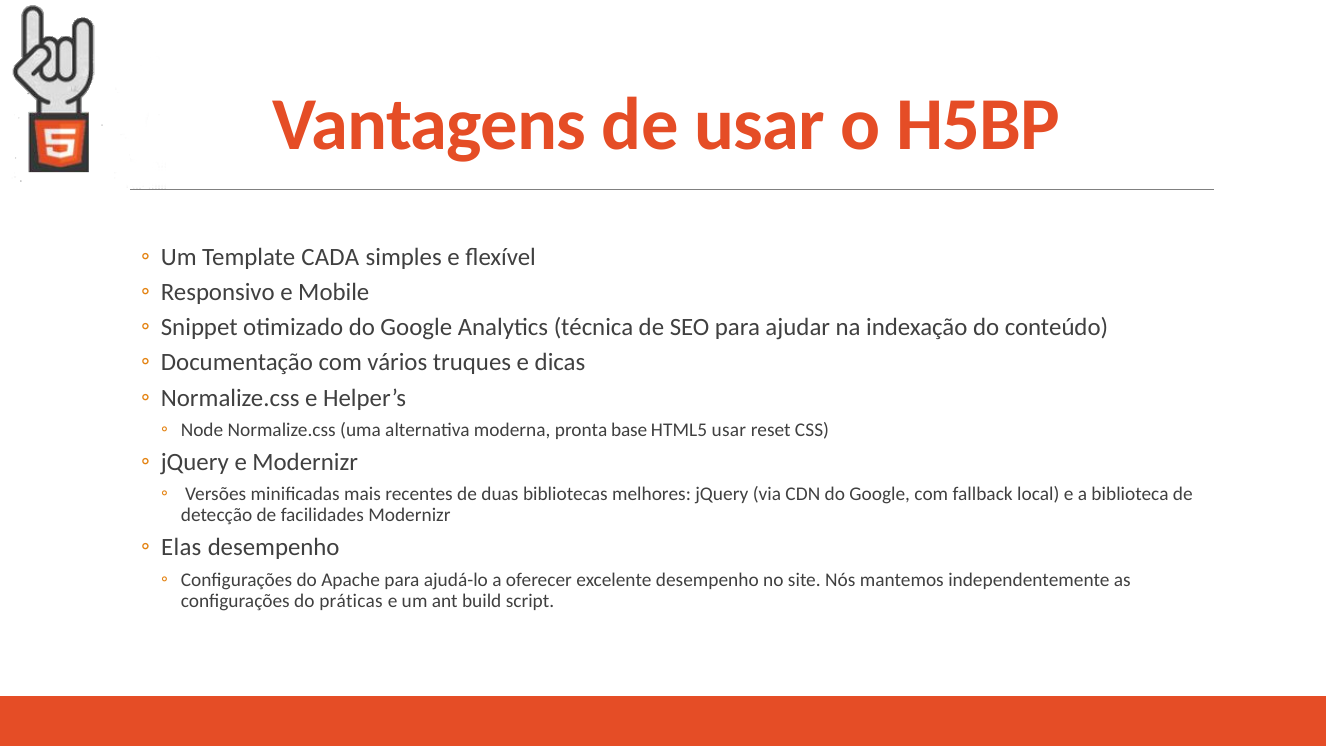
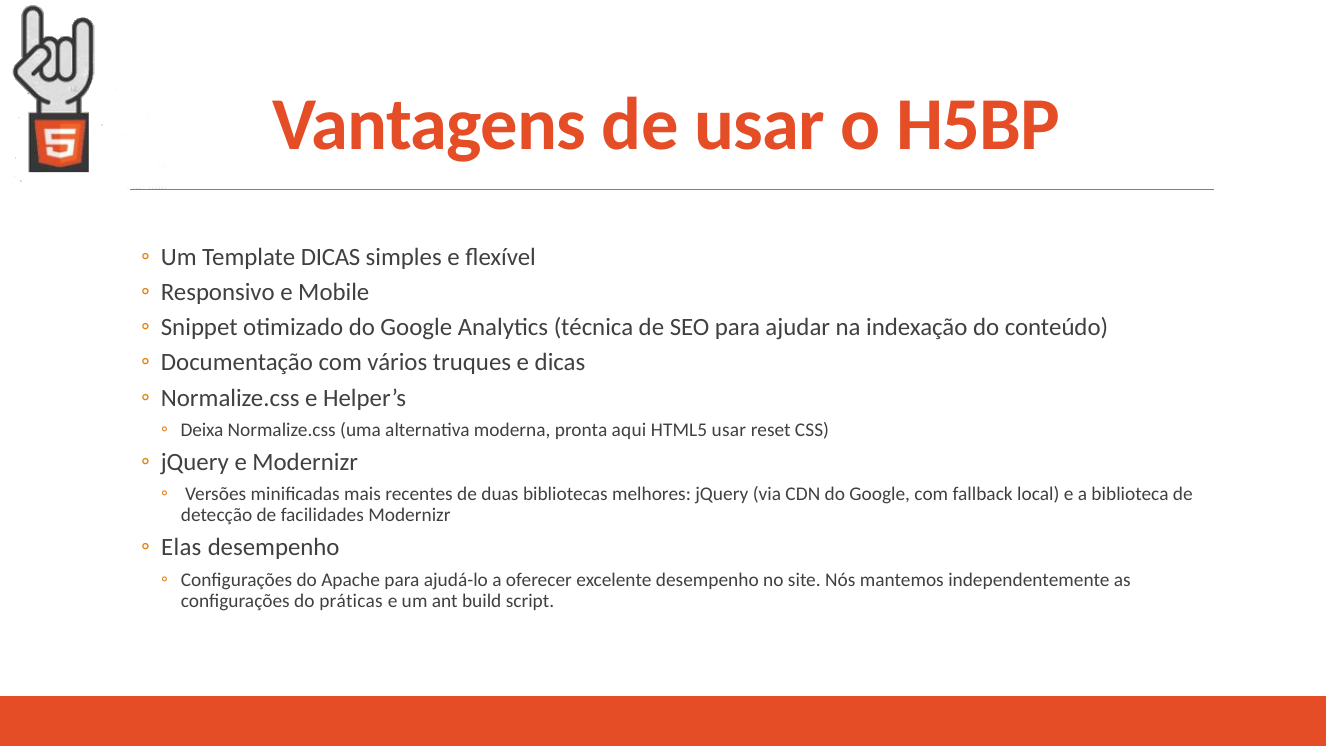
Template CADA: CADA -> DICAS (331, 257)
Node: Node -> Deixa (202, 430)
base: base -> aqui (629, 430)
